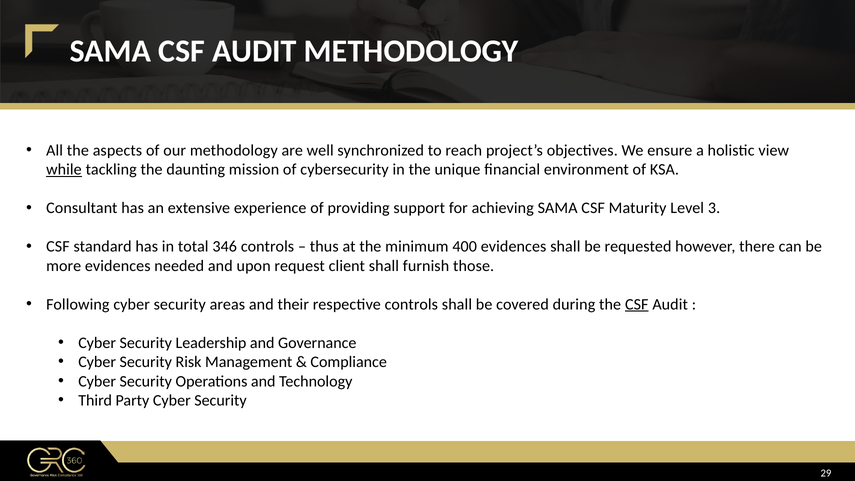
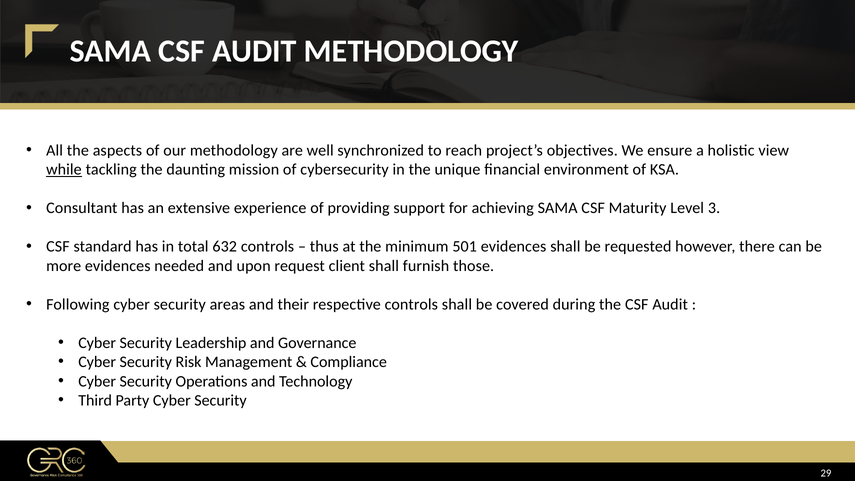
346: 346 -> 632 (225, 247)
400: 400 -> 501 (465, 247)
CSF underline: present -> none (637, 304)
